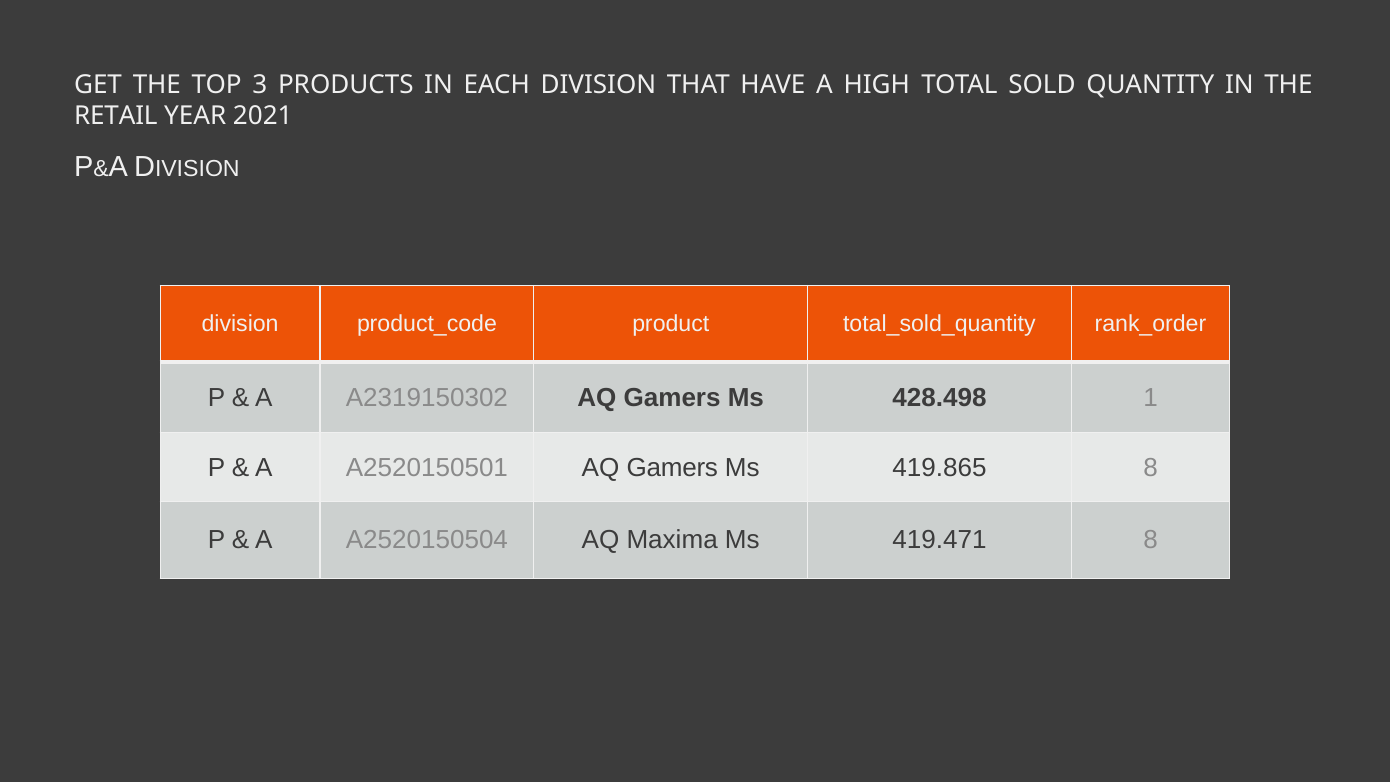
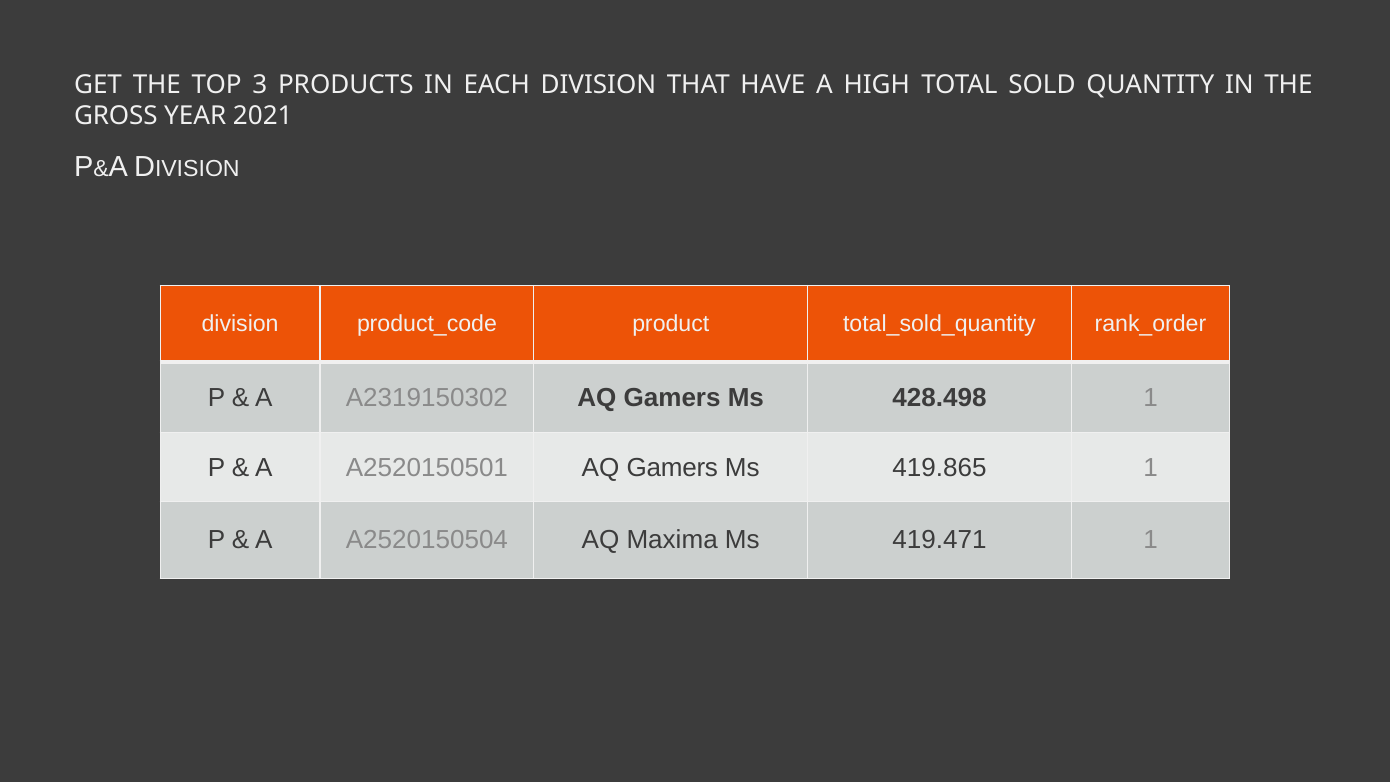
RETAIL: RETAIL -> GROSS (116, 116)
419.865 8: 8 -> 1 (1151, 467)
419.471 8: 8 -> 1 (1151, 540)
